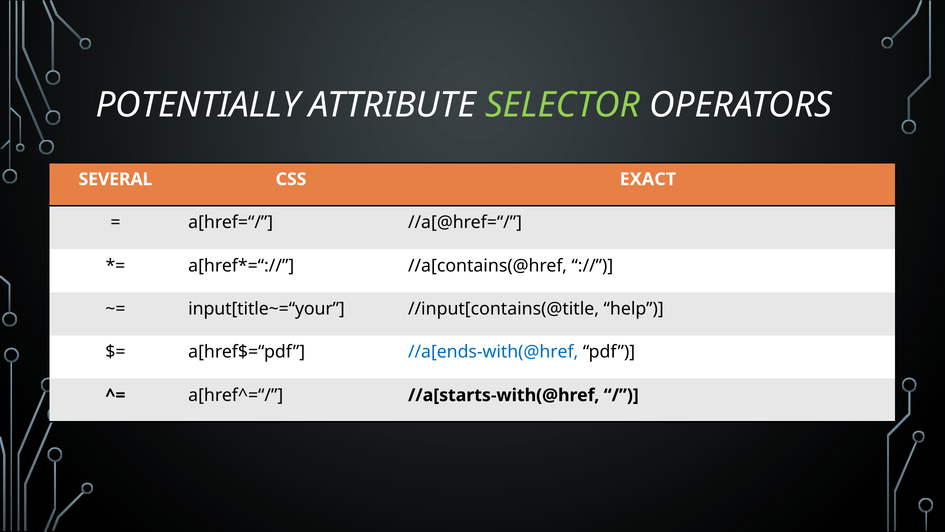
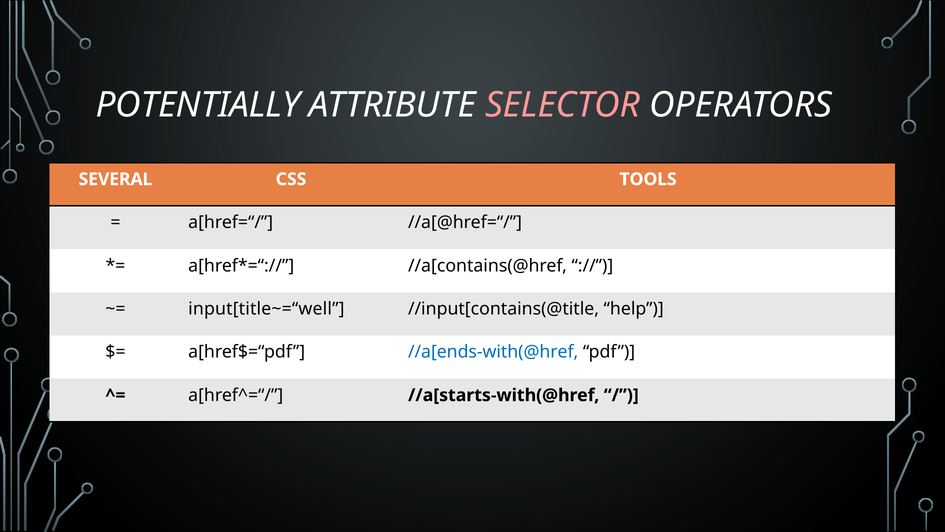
SELECTOR colour: light green -> pink (563, 105)
EXACT: EXACT -> TOOLS (648, 179)
input[title~=“your: input[title~=“your -> input[title~=“well (266, 309)
